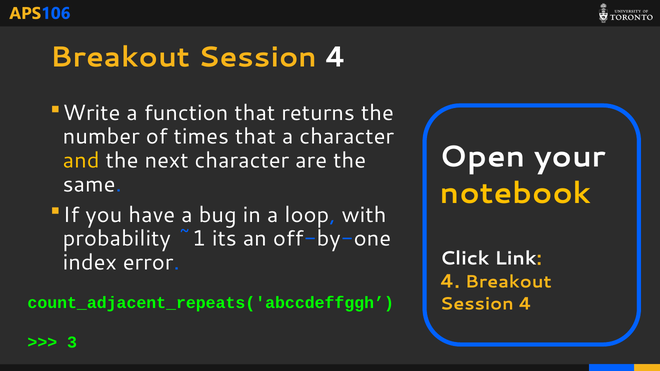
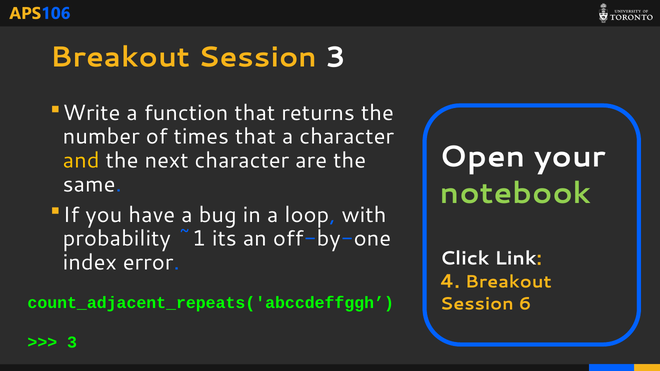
4: 4 -> 3 (336, 57)
notebook colour: yellow -> light green (516, 193)
4: 4 -> 6 (525, 304)
